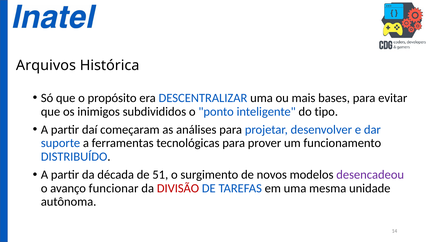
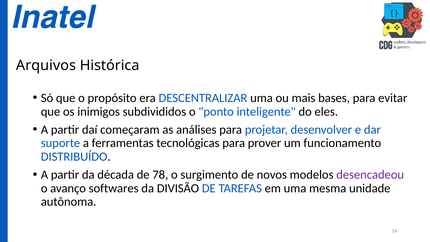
tipo: tipo -> eles (326, 111)
51: 51 -> 78 (160, 175)
funcionar: funcionar -> softwares (114, 188)
DIVISÃO colour: red -> black (178, 188)
